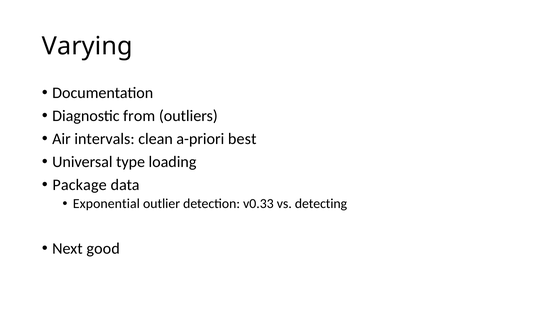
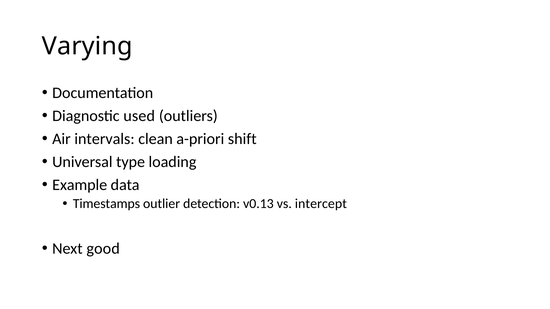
from: from -> used (139, 116)
best: best -> shift (242, 139)
Package: Package -> Example (80, 185)
Exponential: Exponential -> Timestamps (106, 204)
v0.33: v0.33 -> v0.13 (258, 204)
detecting: detecting -> intercept (321, 204)
